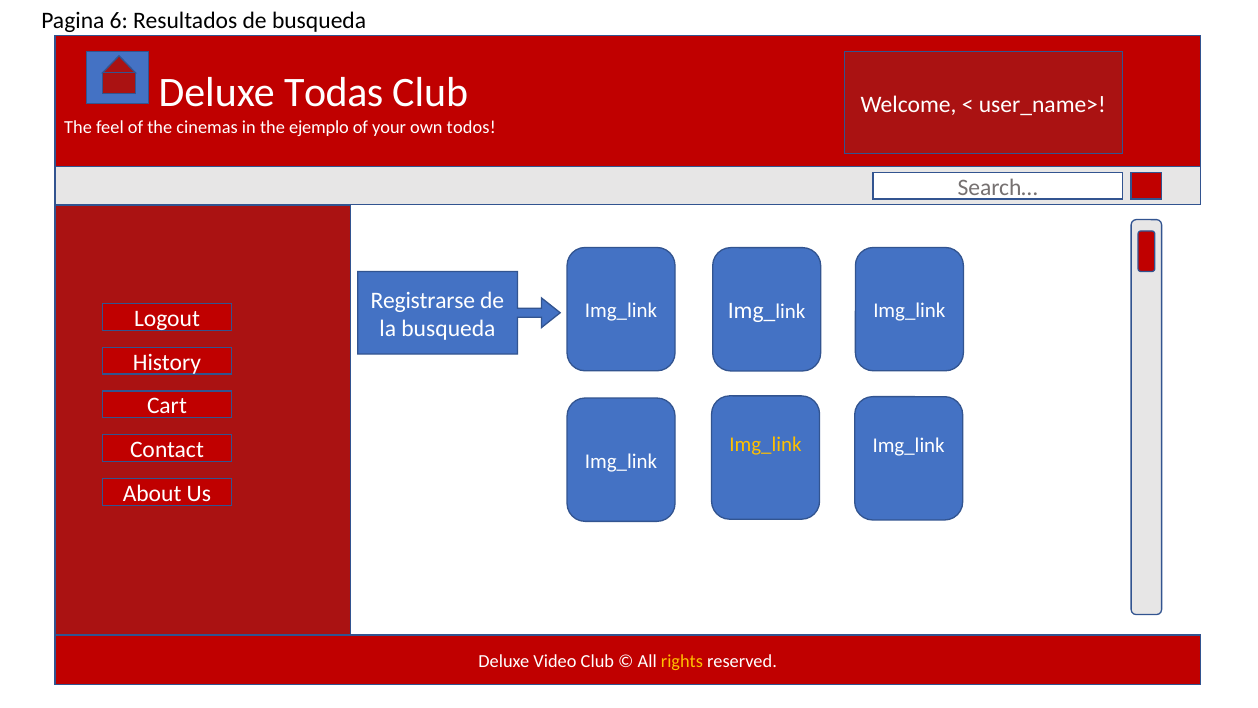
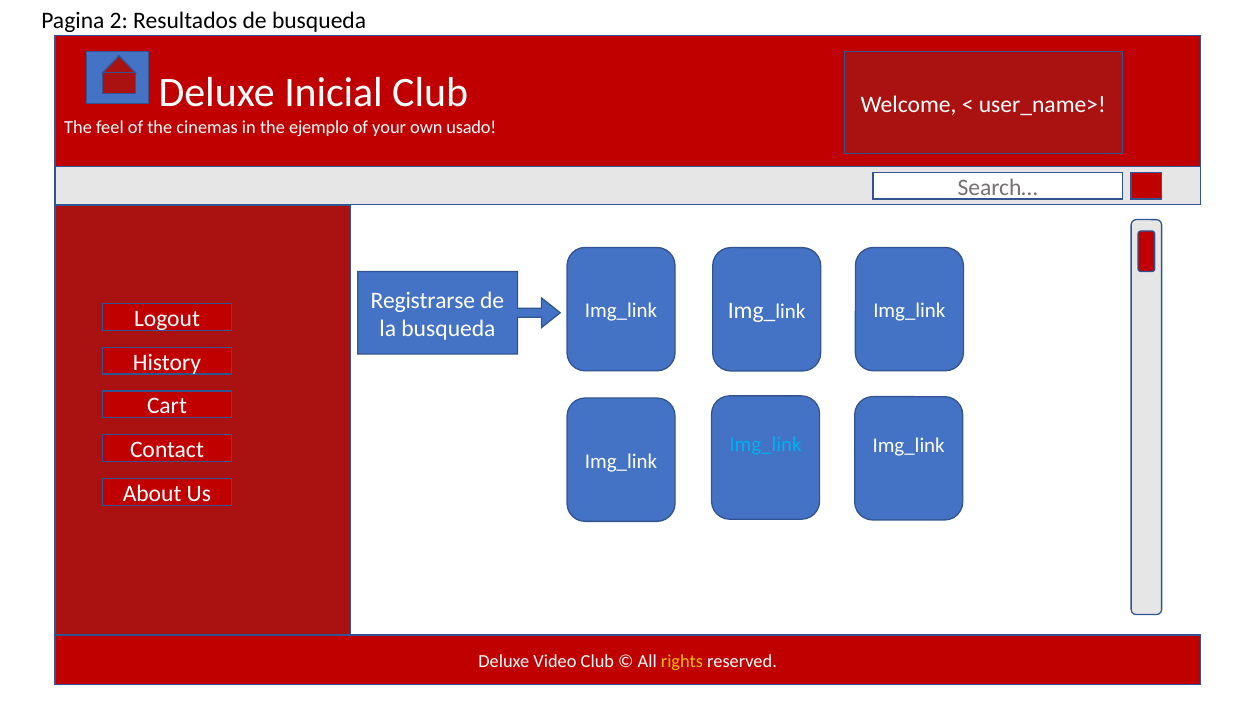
6: 6 -> 2 (119, 20)
Todas: Todas -> Inicial (334, 93)
todos: todos -> usado (471, 128)
Img_link colour: yellow -> light blue (766, 445)
